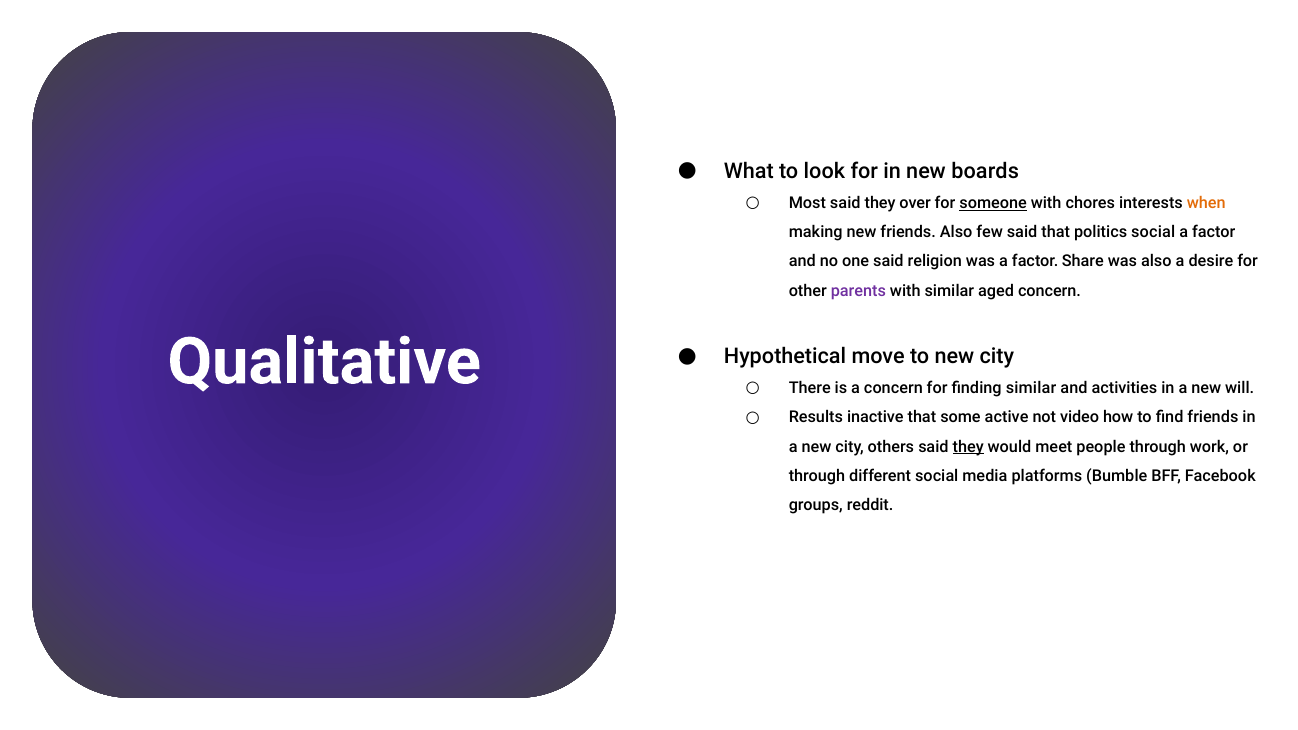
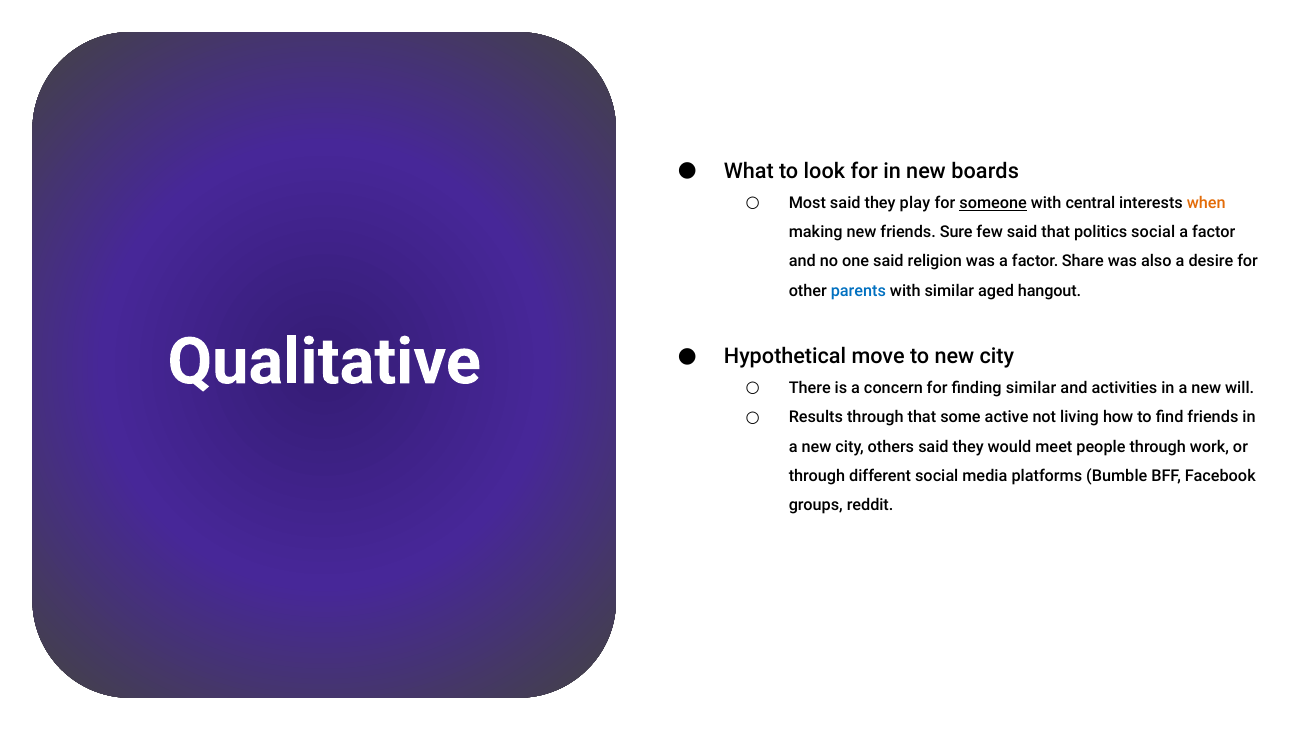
over: over -> play (915, 203)
chores: chores -> central (1090, 203)
friends Also: Also -> Sure (956, 232)
parents colour: purple -> blue (858, 291)
aged concern: concern -> hangout (1050, 291)
Results inactive: inactive -> through (875, 418)
video: video -> living (1080, 418)
they underline: present -> none (968, 447)
